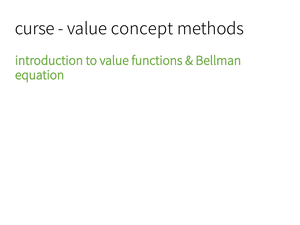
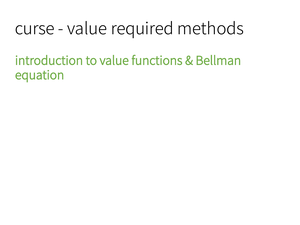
concept: concept -> required (142, 29)
